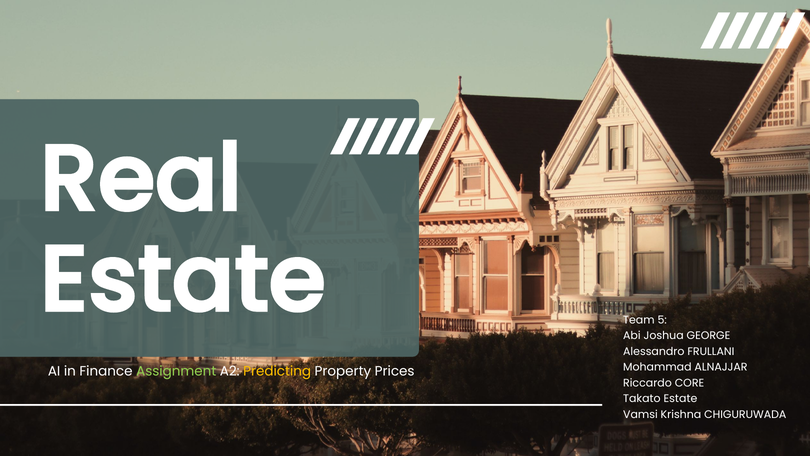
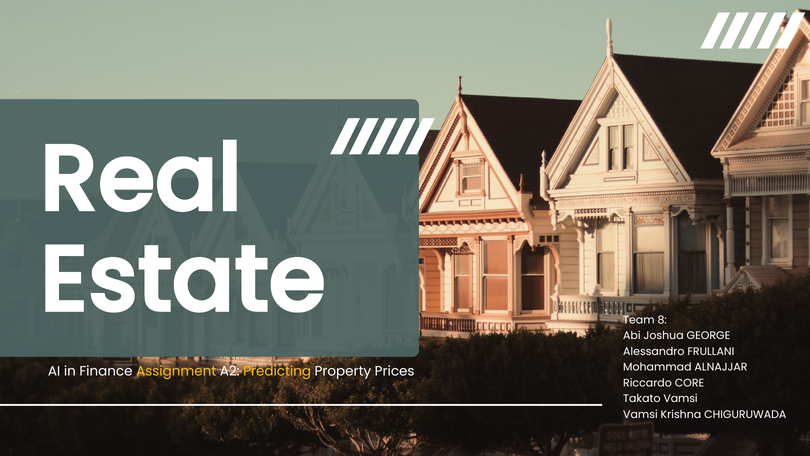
5: 5 -> 8 (662, 320)
Assignment colour: light green -> yellow (176, 371)
Takato Estate: Estate -> Vamsi (681, 398)
